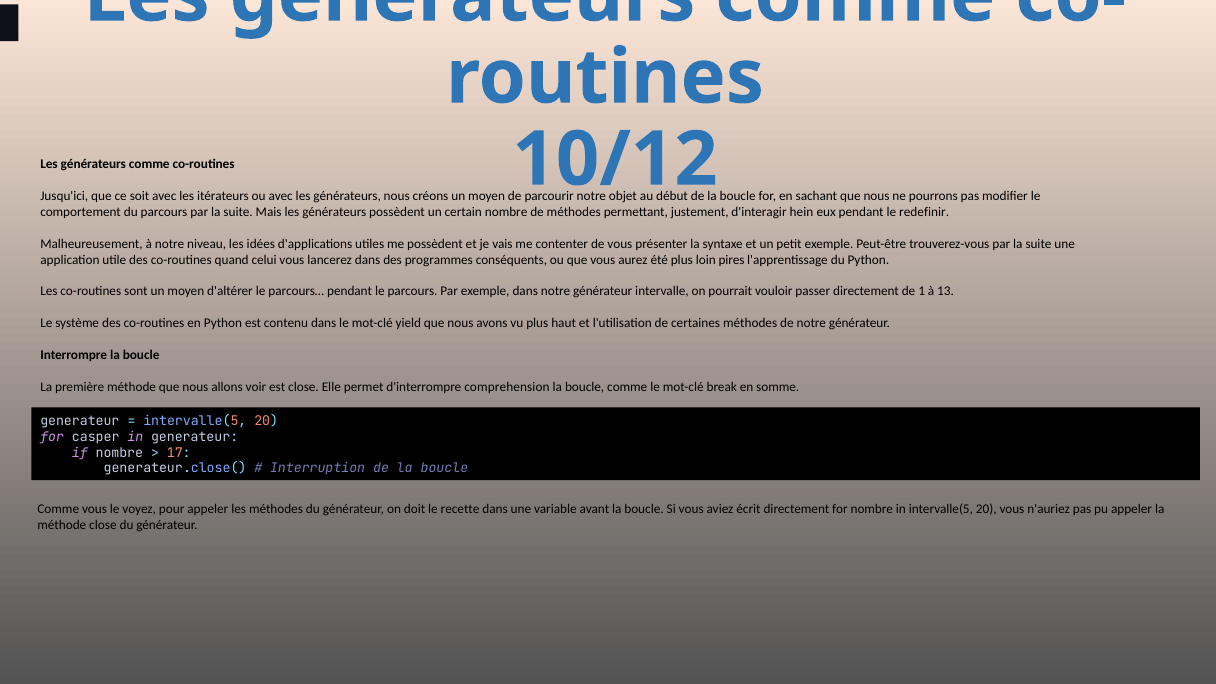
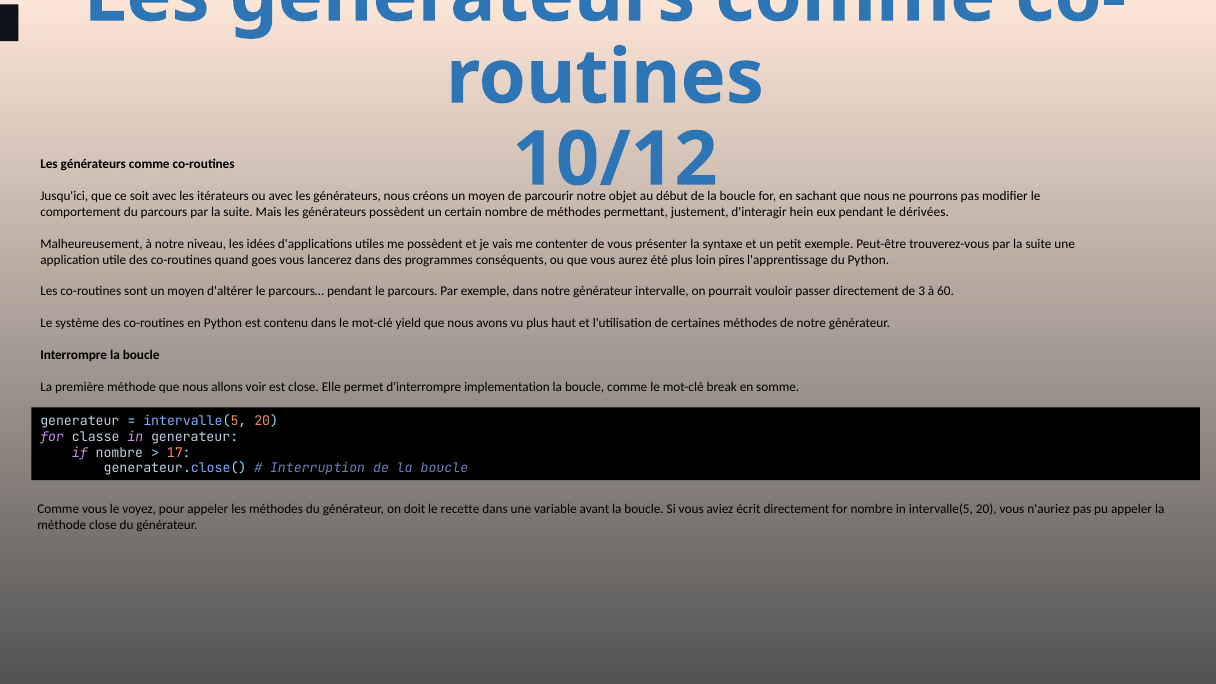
redefinir: redefinir -> dérivées (924, 212)
celui: celui -> goes (264, 260)
1: 1 -> 3 (922, 292)
13: 13 -> 60 (946, 292)
comprehension: comprehension -> implementation (507, 387)
casper: casper -> classe (96, 437)
